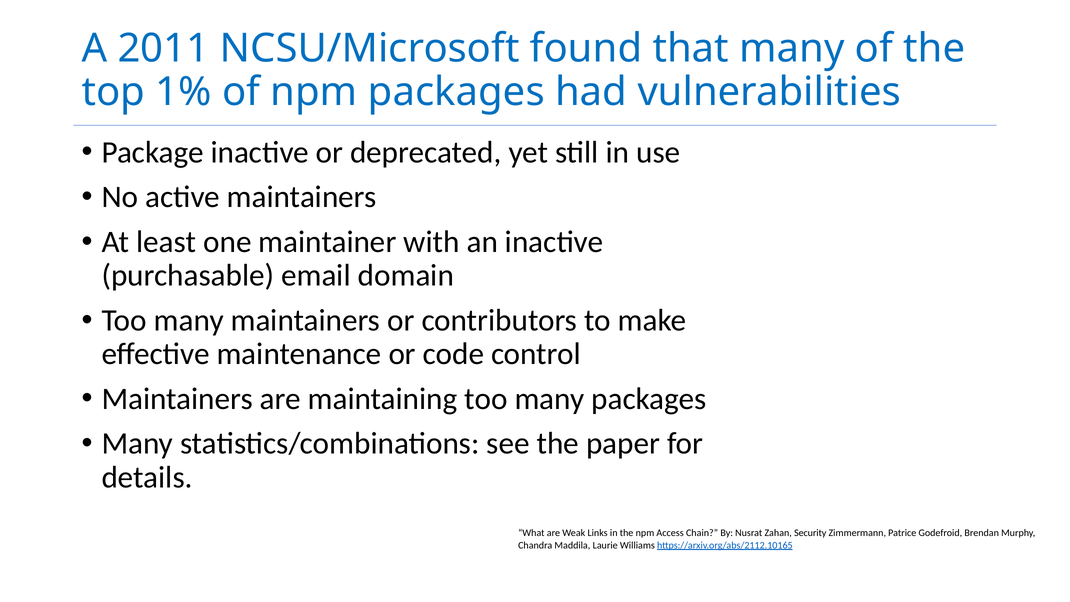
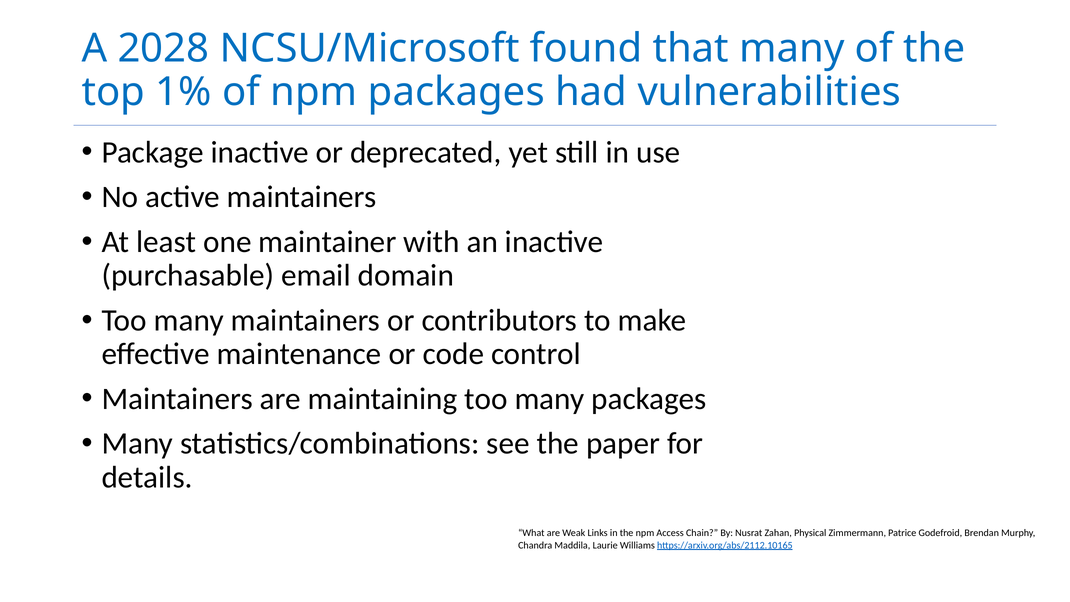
2011: 2011 -> 2028 (163, 49)
Security: Security -> Physical (810, 533)
